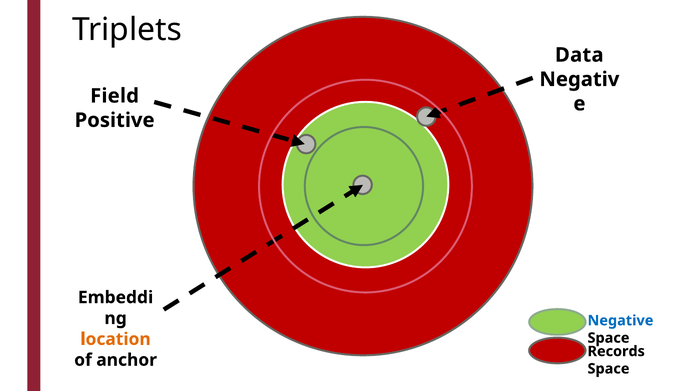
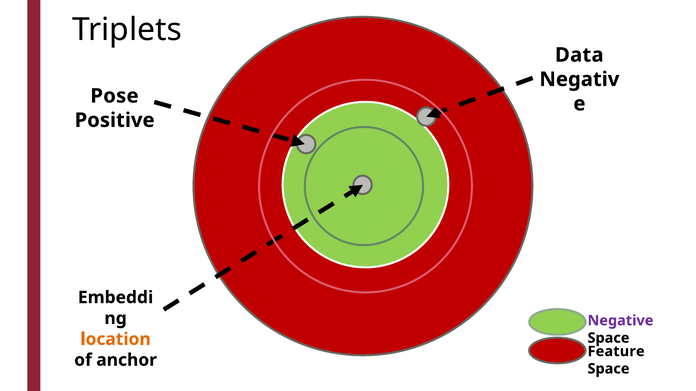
Field: Field -> Pose (115, 96)
Negative colour: blue -> purple (620, 321)
Records: Records -> Feature (616, 352)
